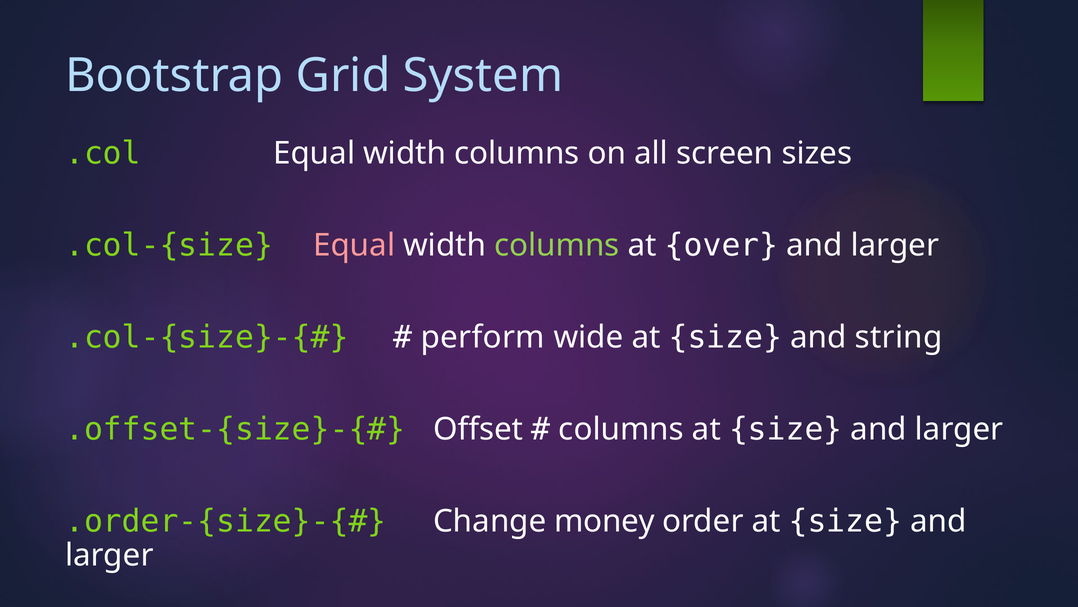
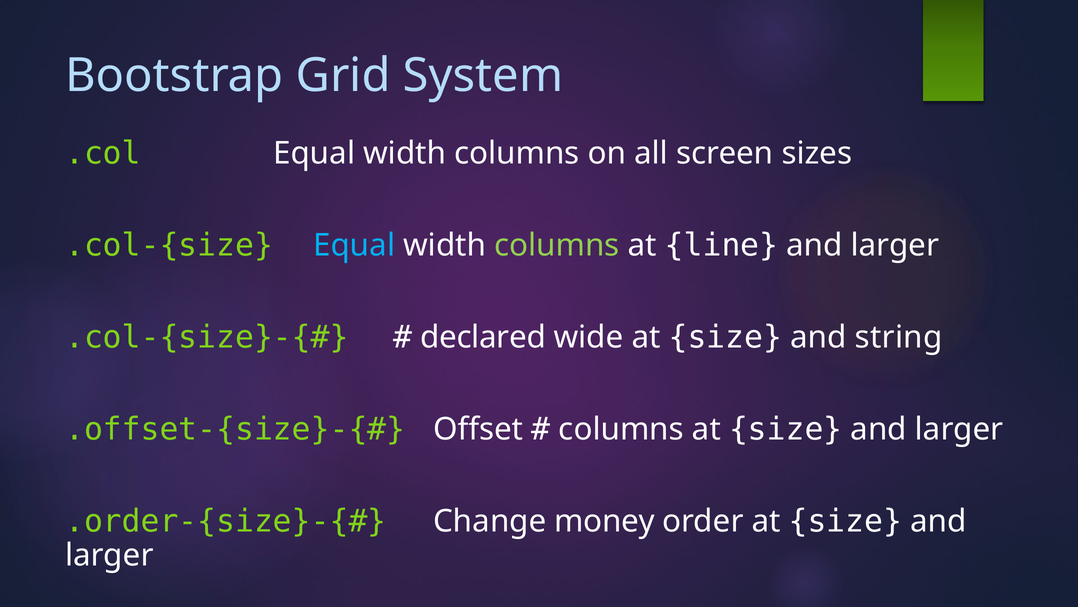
Equal colour: pink -> light blue (354, 245)
over: over -> line (722, 245)
perform: perform -> declared (483, 337)
